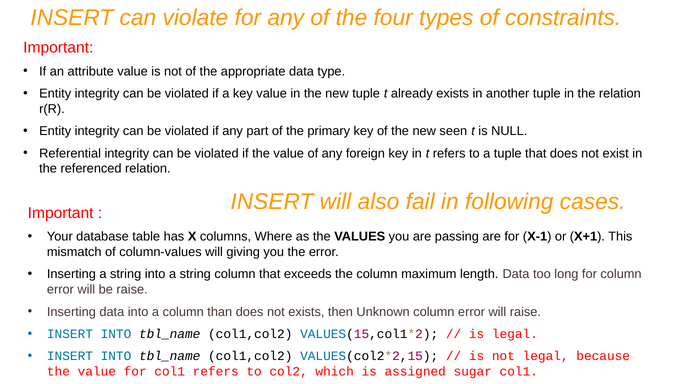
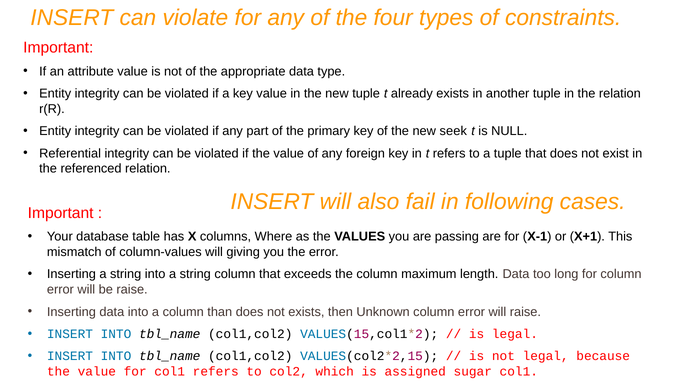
seen: seen -> seek (453, 131)
